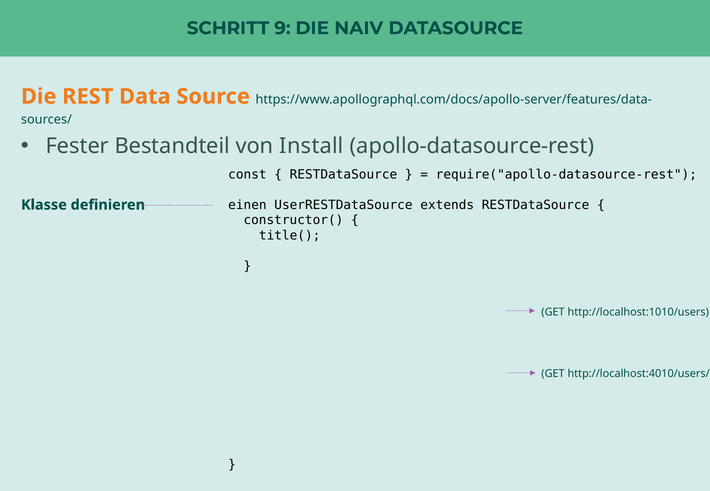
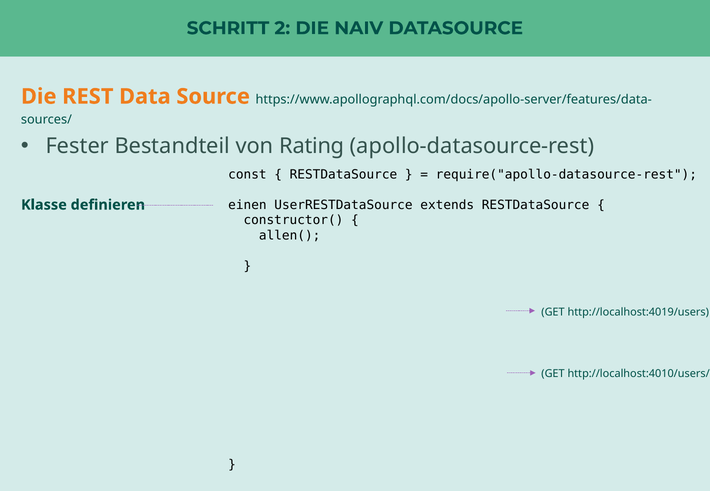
9: 9 -> 2 (282, 28)
Install: Install -> Rating (312, 146)
title(: title( -> allen( (290, 236)
http://localhost:1010/users: http://localhost:1010/users -> http://localhost:4019/users (638, 312)
